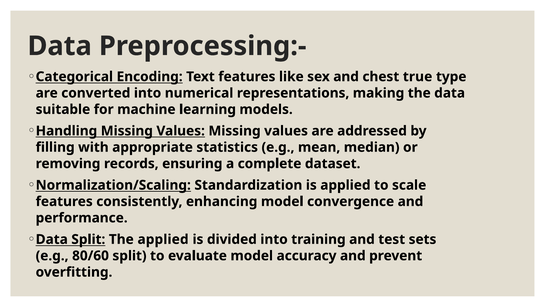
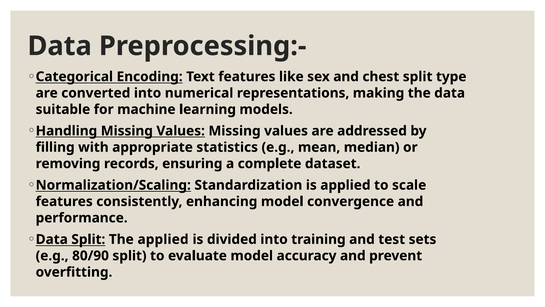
chest true: true -> split (418, 77)
80/60: 80/60 -> 80/90 (90, 255)
